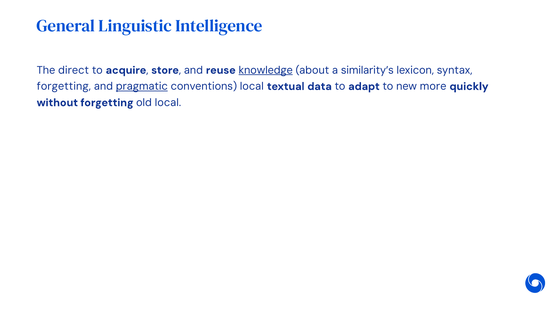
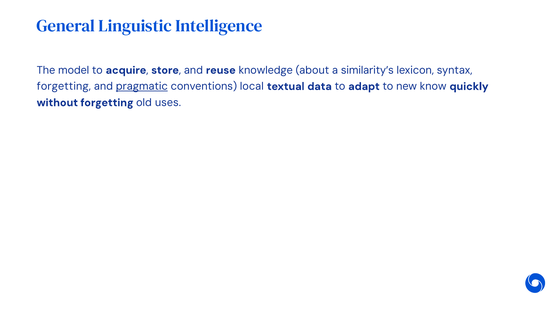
direct: direct -> model (74, 70)
knowledge underline: present -> none (266, 70)
more: more -> know (433, 86)
old local: local -> uses (168, 103)
